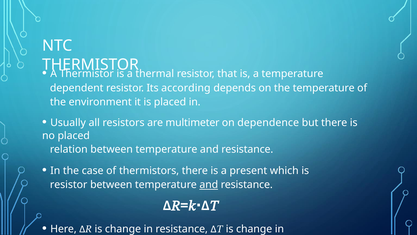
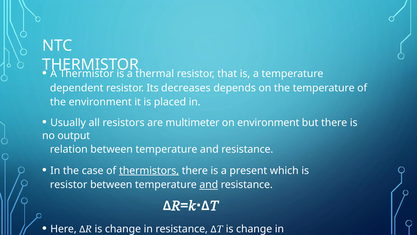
according: according -> decreases (186, 88)
on dependence: dependence -> environment (268, 122)
no placed: placed -> output (74, 135)
thermistors underline: none -> present (149, 170)
